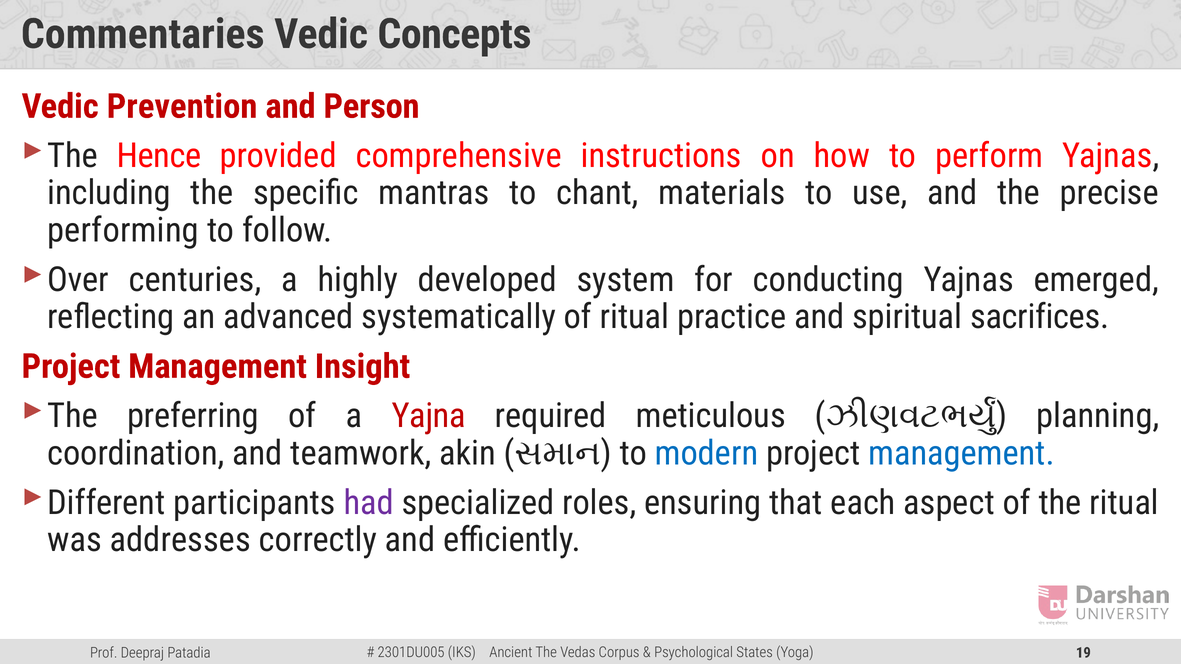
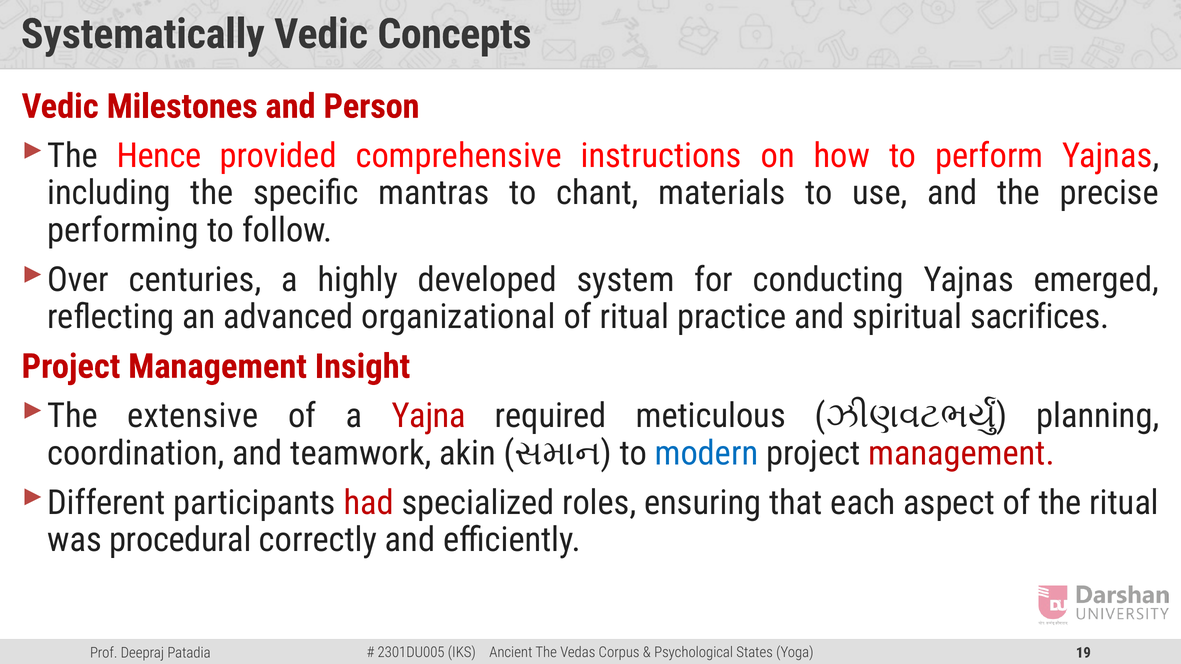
Commentaries: Commentaries -> Systematically (143, 34)
Prevention: Prevention -> Milestones (182, 106)
systematically: systematically -> organizational (459, 317)
preferring: preferring -> extensive (193, 416)
management colour: blue -> red (961, 453)
had colour: purple -> red (369, 503)
addresses: addresses -> procedural (180, 540)
